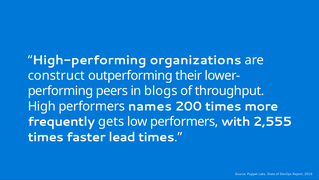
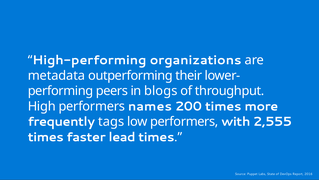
construct: construct -> metadata (56, 75)
gets: gets -> tags (111, 121)
